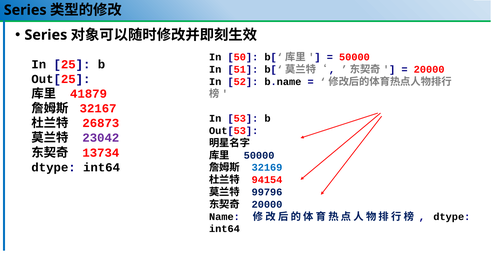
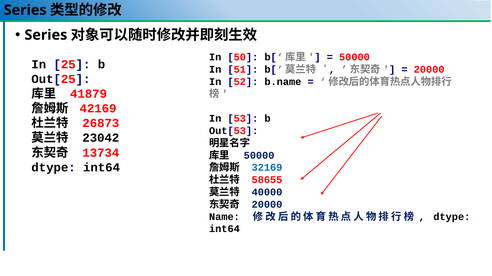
32167: 32167 -> 42169 (98, 109)
23042 colour: purple -> black (101, 138)
94154: 94154 -> 58655 (267, 180)
99796: 99796 -> 40000 (267, 193)
